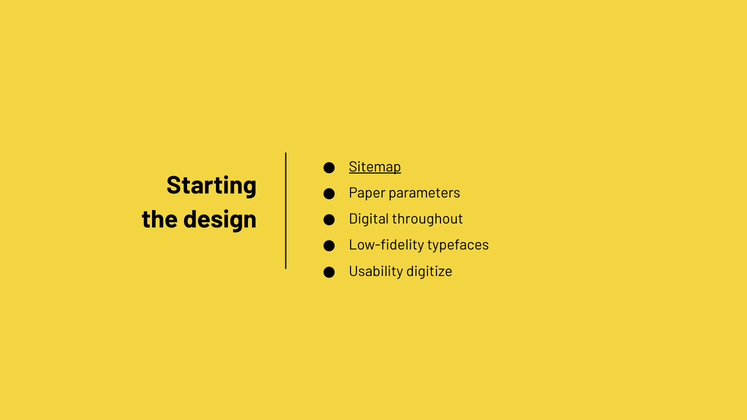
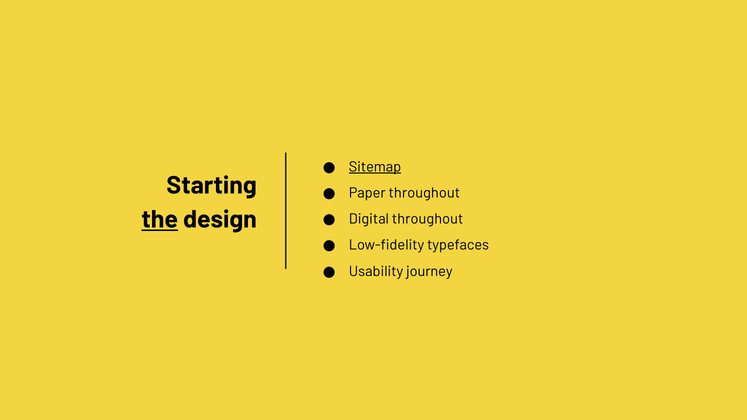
Paper parameters: parameters -> throughout (424, 193)
the underline: none -> present (160, 220)
digitize: digitize -> journey (429, 271)
